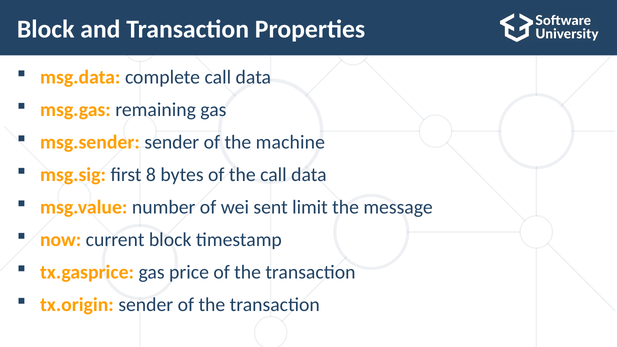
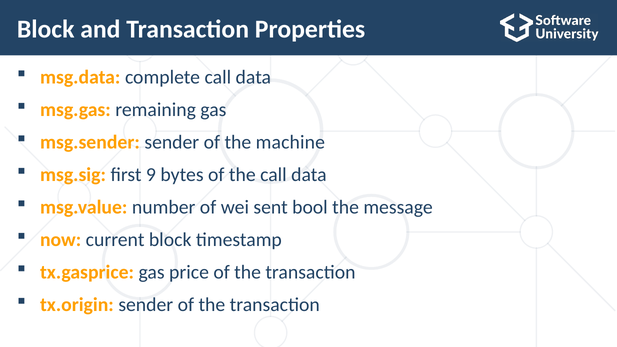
8: 8 -> 9 (151, 175)
limit: limit -> bool (310, 207)
